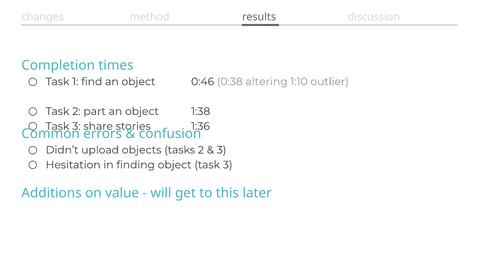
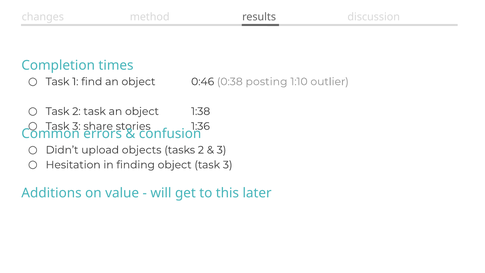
altering: altering -> posting (267, 82)
2 part: part -> task (95, 111)
